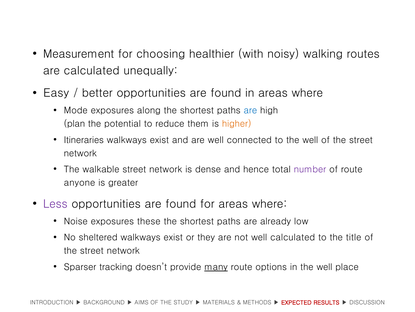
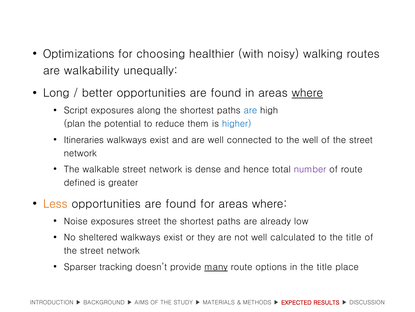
Measurement: Measurement -> Optimizations (79, 54)
are calculated: calculated -> walkability (92, 71)
Easy: Easy -> Long (56, 93)
where underline: none -> present (307, 93)
Mode: Mode -> Script (76, 110)
higher colour: orange -> blue (237, 124)
anyone: anyone -> defined (80, 182)
Less colour: purple -> orange (55, 203)
exposures these: these -> street (149, 221)
in the well: well -> title (324, 266)
